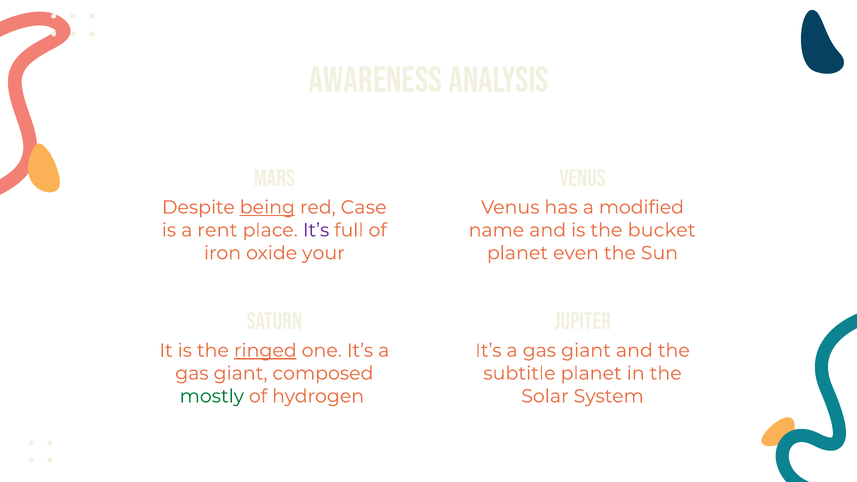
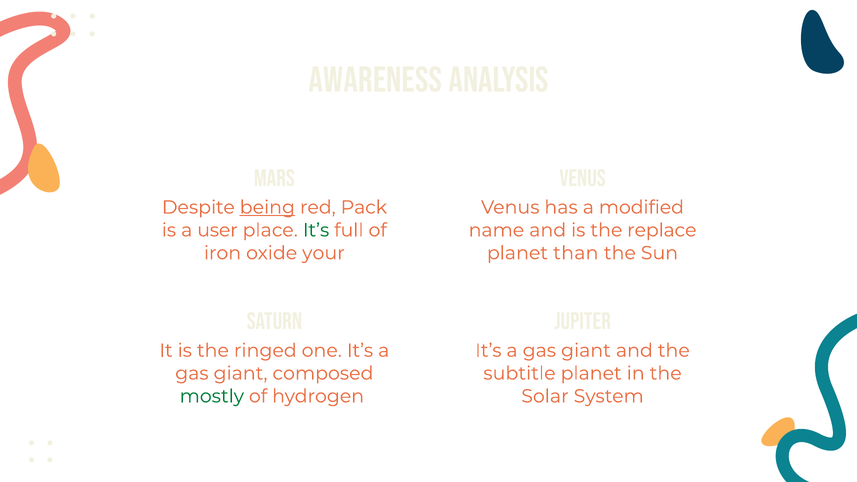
Case: Case -> Pack (364, 207)
rent: rent -> user (218, 230)
It’s colour: purple -> green (316, 230)
bucket: bucket -> replace (662, 230)
even: even -> than (576, 253)
ringed underline: present -> none (265, 351)
